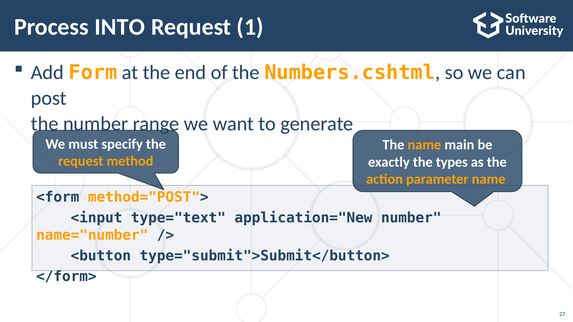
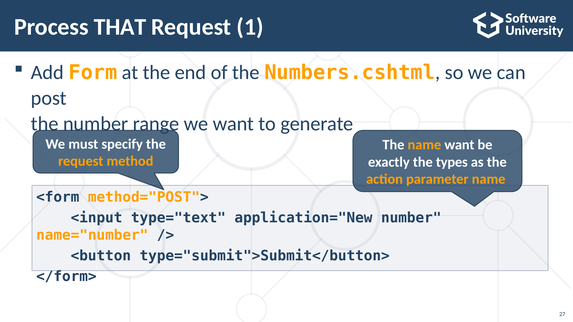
INTO: INTO -> THAT (120, 27)
name main: main -> want (459, 145)
